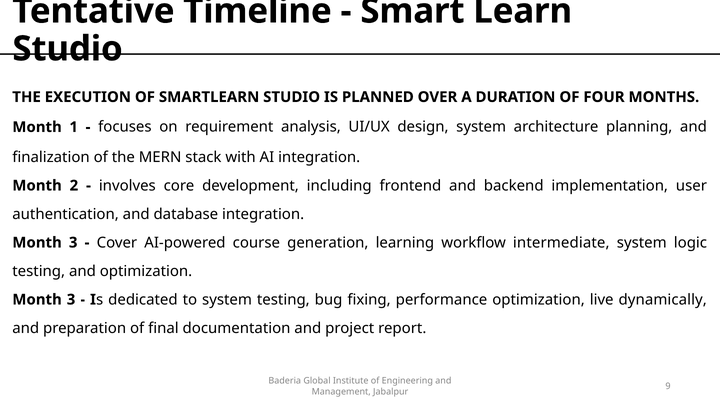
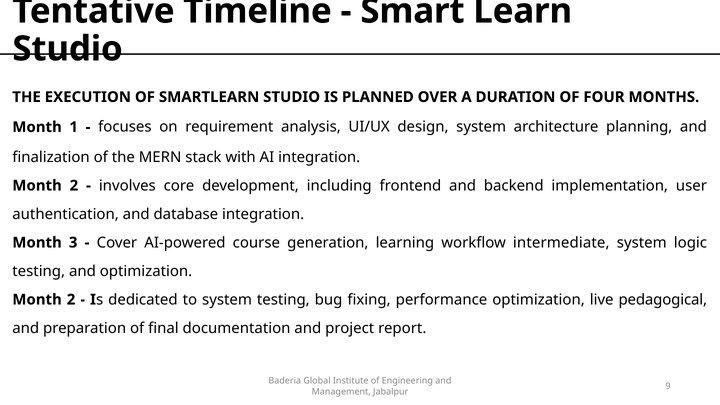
3: 3 -> 2 (71, 300)
dynamically: dynamically -> pedagogical (663, 300)
